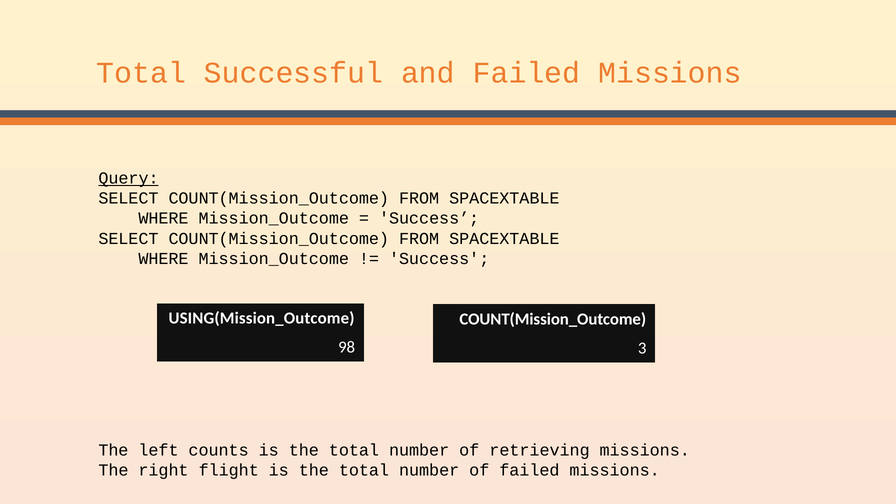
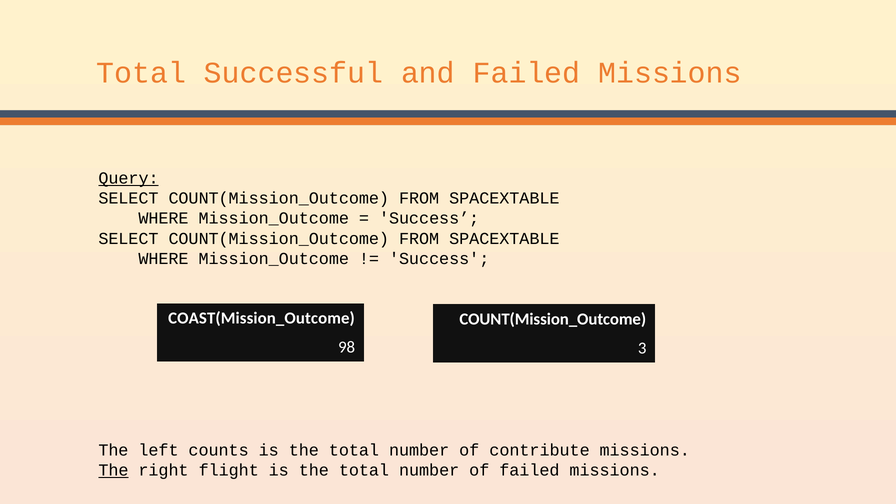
USING(Mission_Outcome: USING(Mission_Outcome -> COAST(Mission_Outcome (262, 318)
retrieving: retrieving -> contribute (540, 450)
The underline: none -> present (113, 470)
